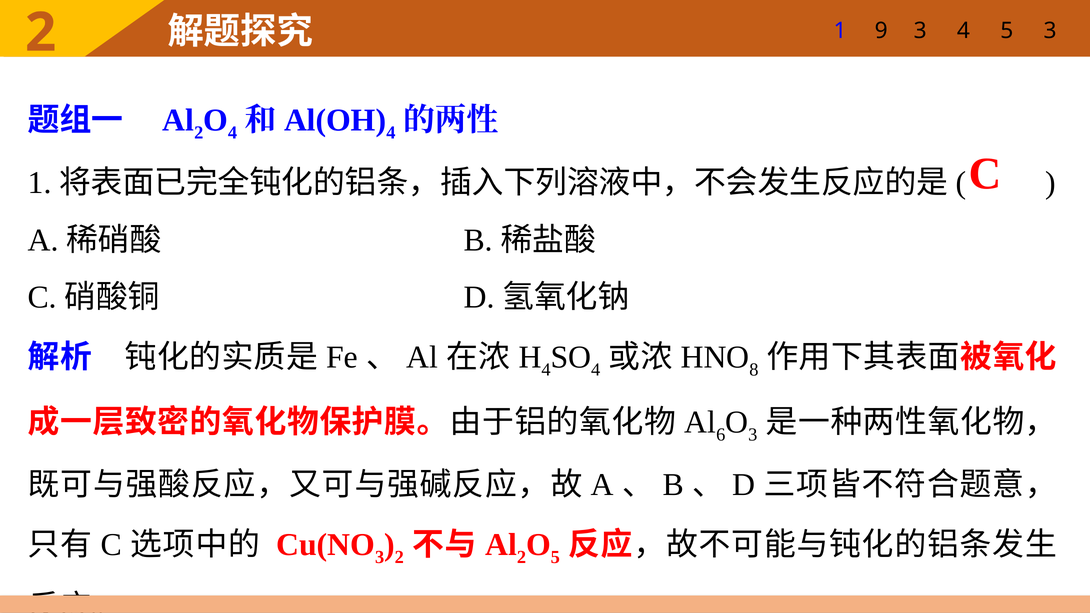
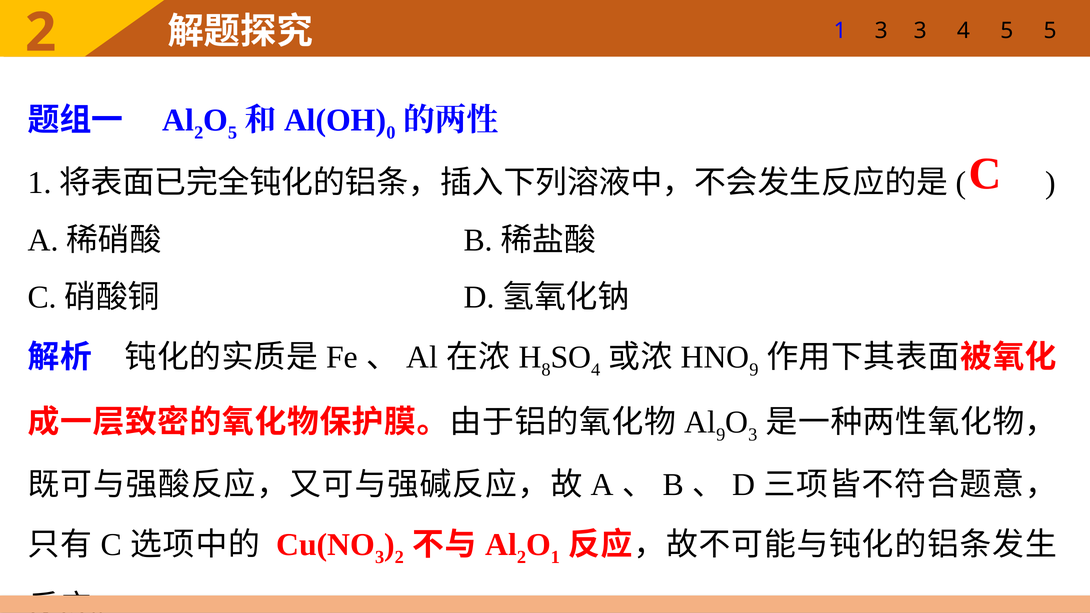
1 9: 9 -> 3 (881, 31)
5 3: 3 -> 5 (1050, 31)
4: 4 -> 5 (233, 133)
4: 4 -> 0 (391, 133)
4: 4 -> 8 (546, 370)
8: 8 -> 9 (754, 370)
6: 6 -> 9 (721, 435)
5: 5 -> 1 (555, 557)
